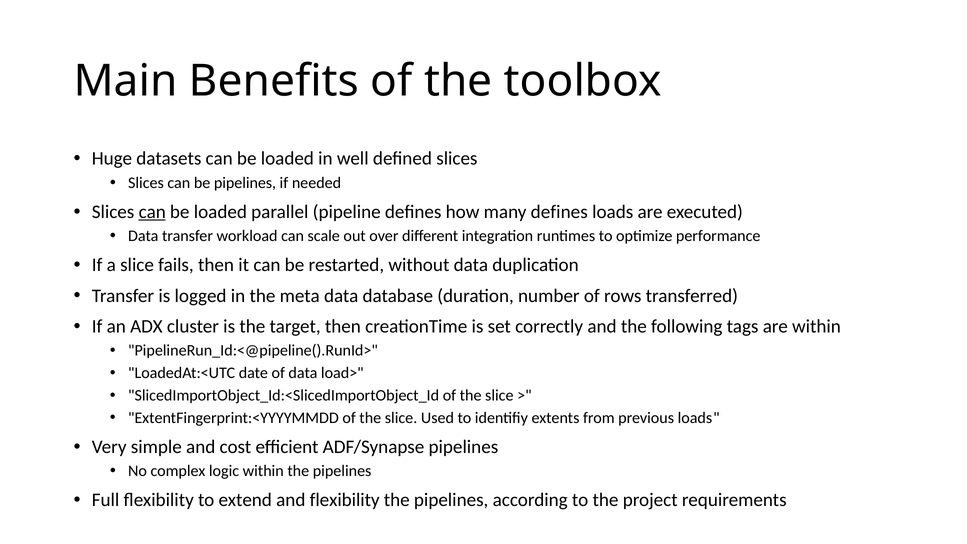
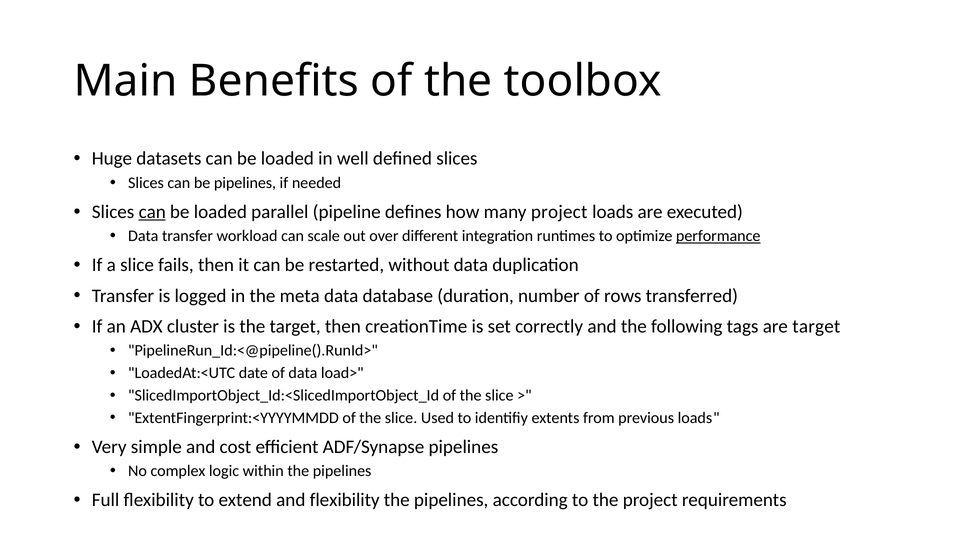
many defines: defines -> project (559, 212)
performance underline: none -> present (718, 236)
are within: within -> target (816, 326)
